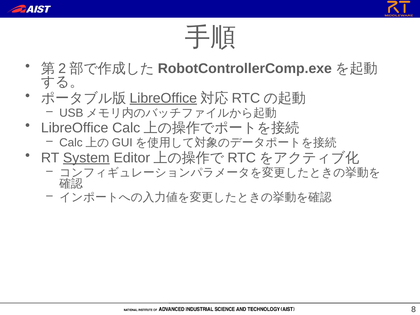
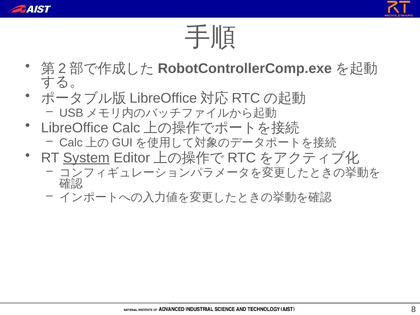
LibreOffice underline: present -> none (163, 98)
